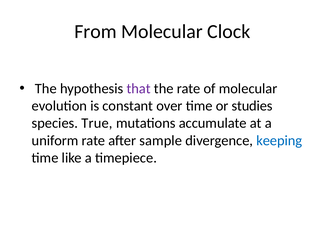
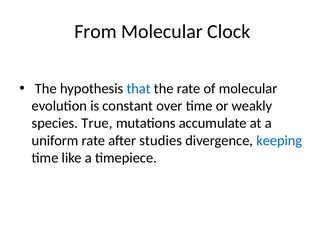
that colour: purple -> blue (139, 88)
studies: studies -> weakly (252, 106)
sample: sample -> studies (161, 140)
